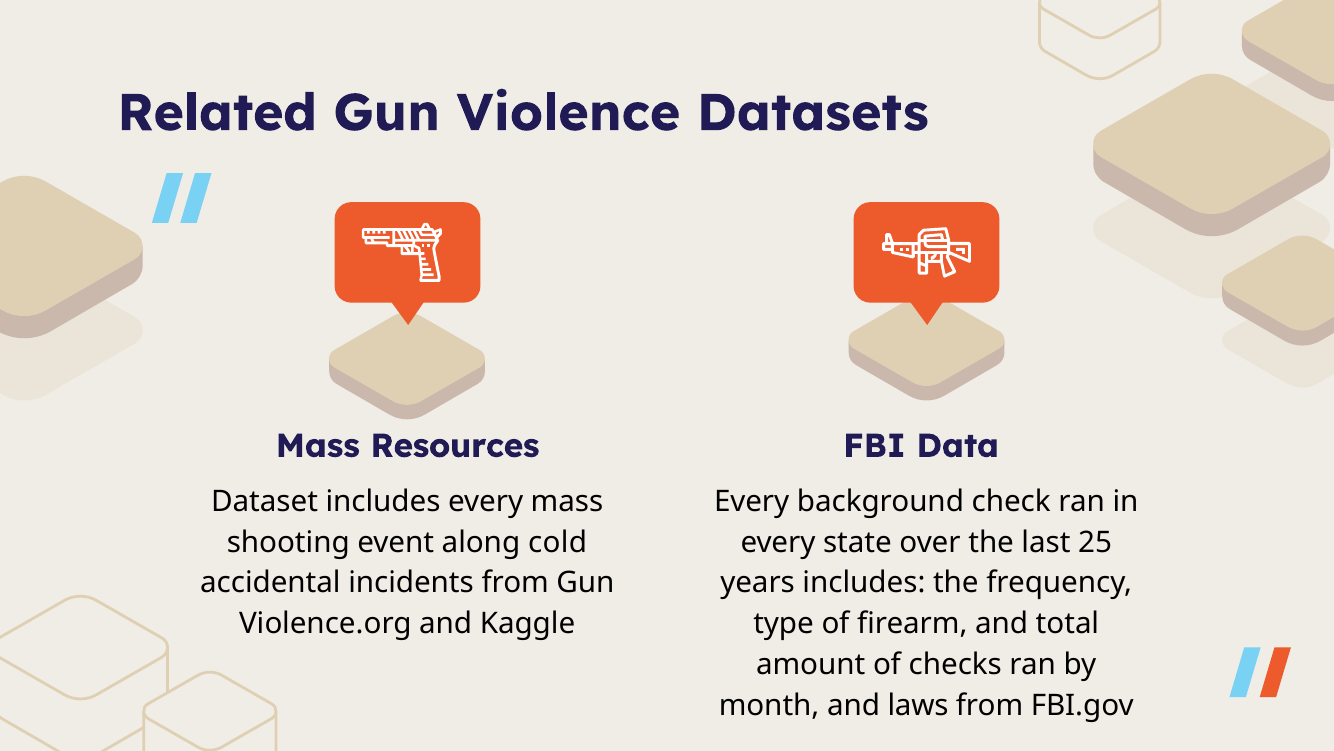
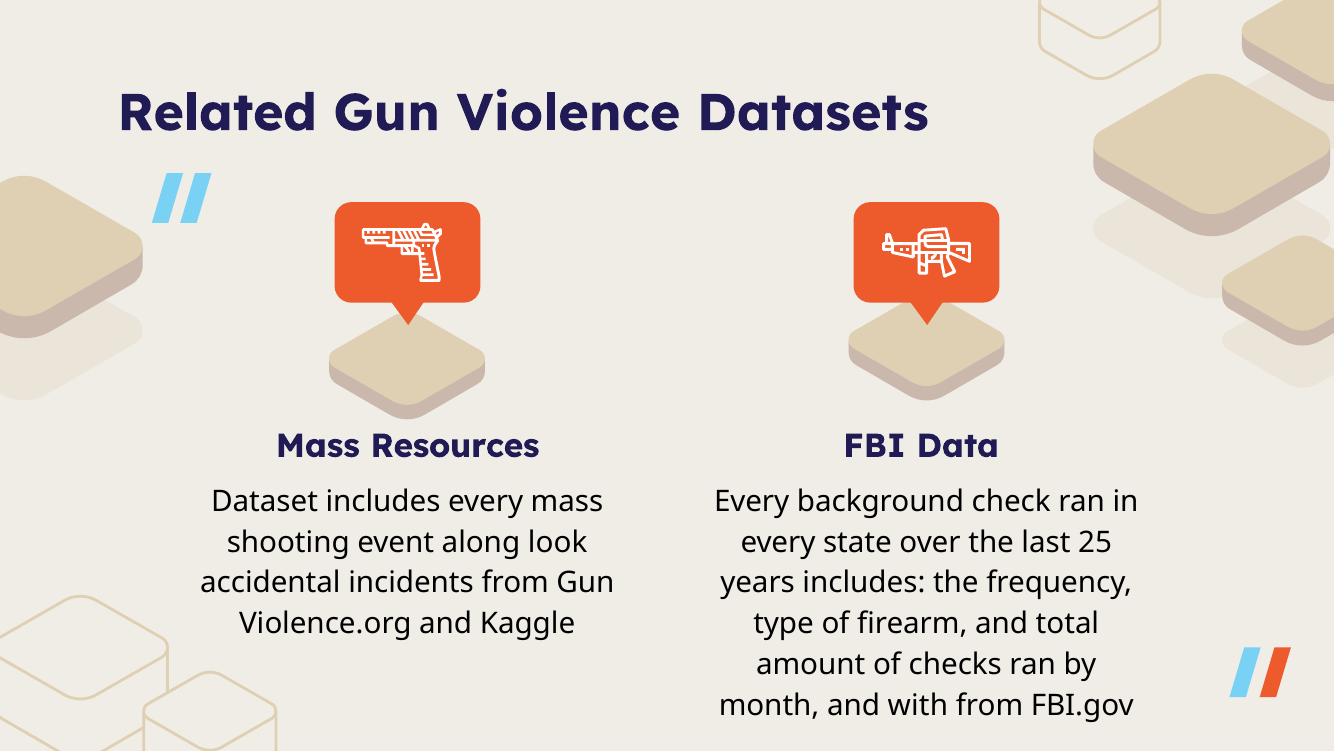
cold: cold -> look (558, 542)
laws: laws -> with (918, 705)
